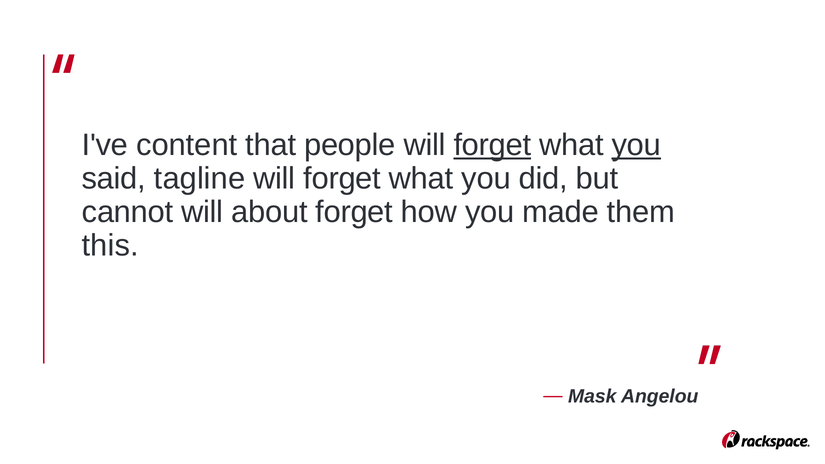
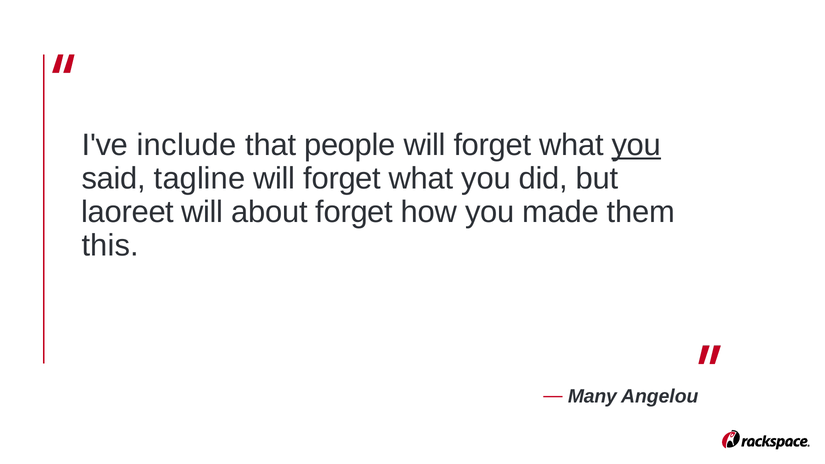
content: content -> include (187, 145)
forget underline: present -> none (492, 145)
cannot: cannot -> laoreet (128, 212)
Mask: Mask -> Many (592, 396)
